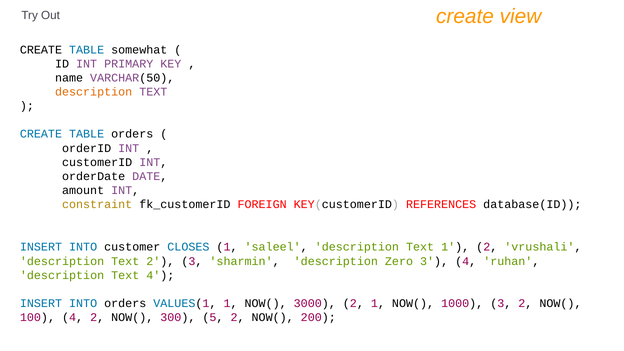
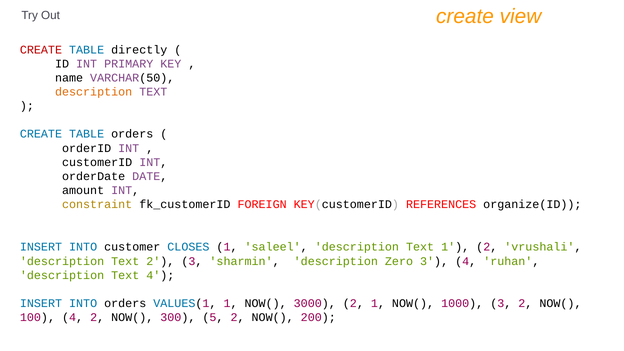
CREATE colour: black -> red (41, 50)
somewhat: somewhat -> directly (139, 50)
database(ID: database(ID -> organize(ID (532, 204)
